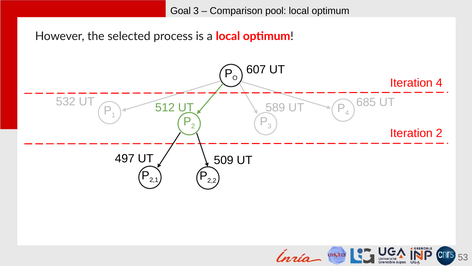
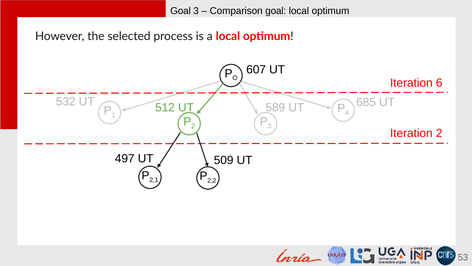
Comparison pool: pool -> goal (276, 11)
Iteration 4: 4 -> 6 (439, 83)
